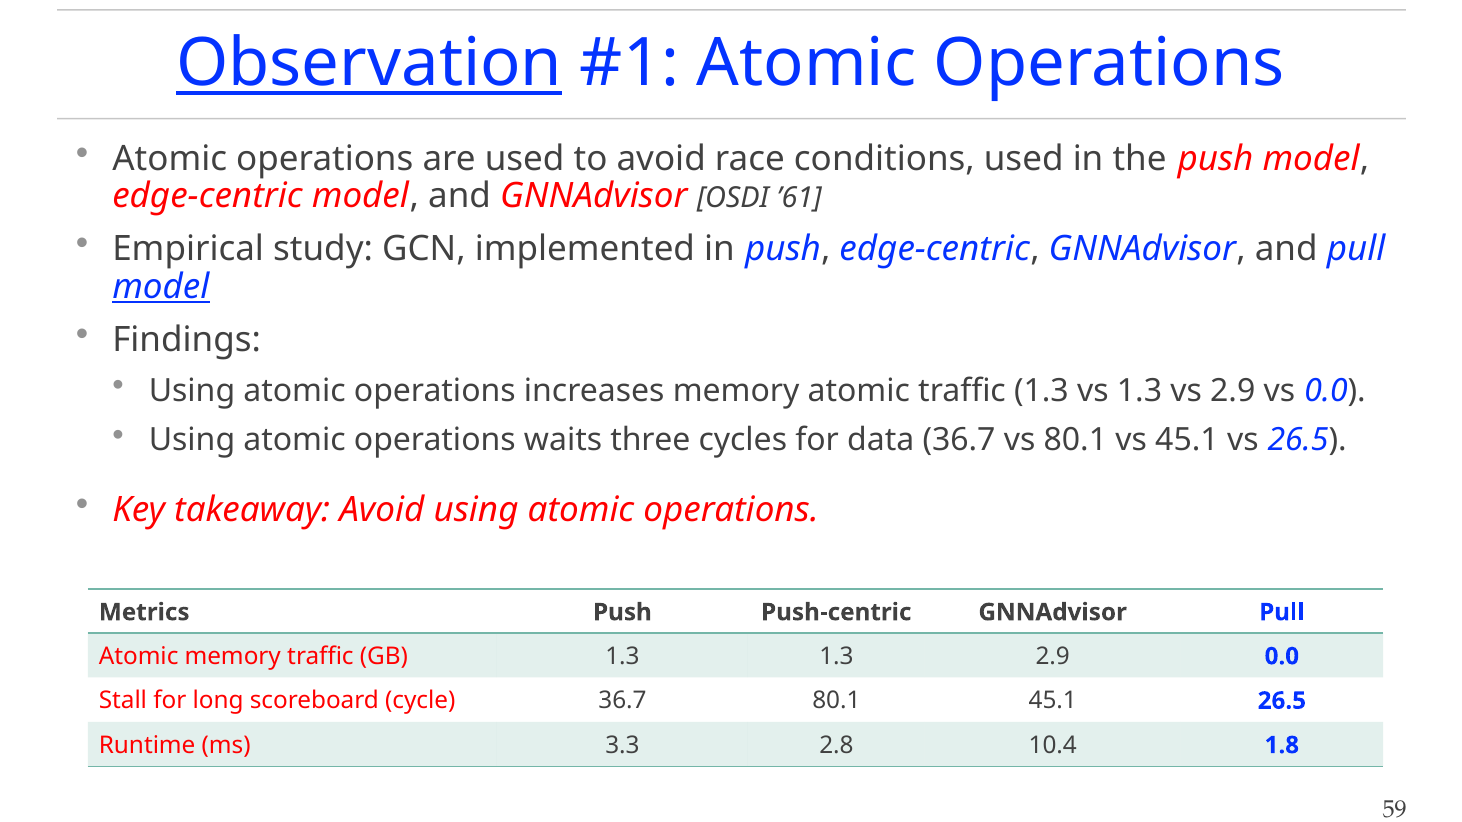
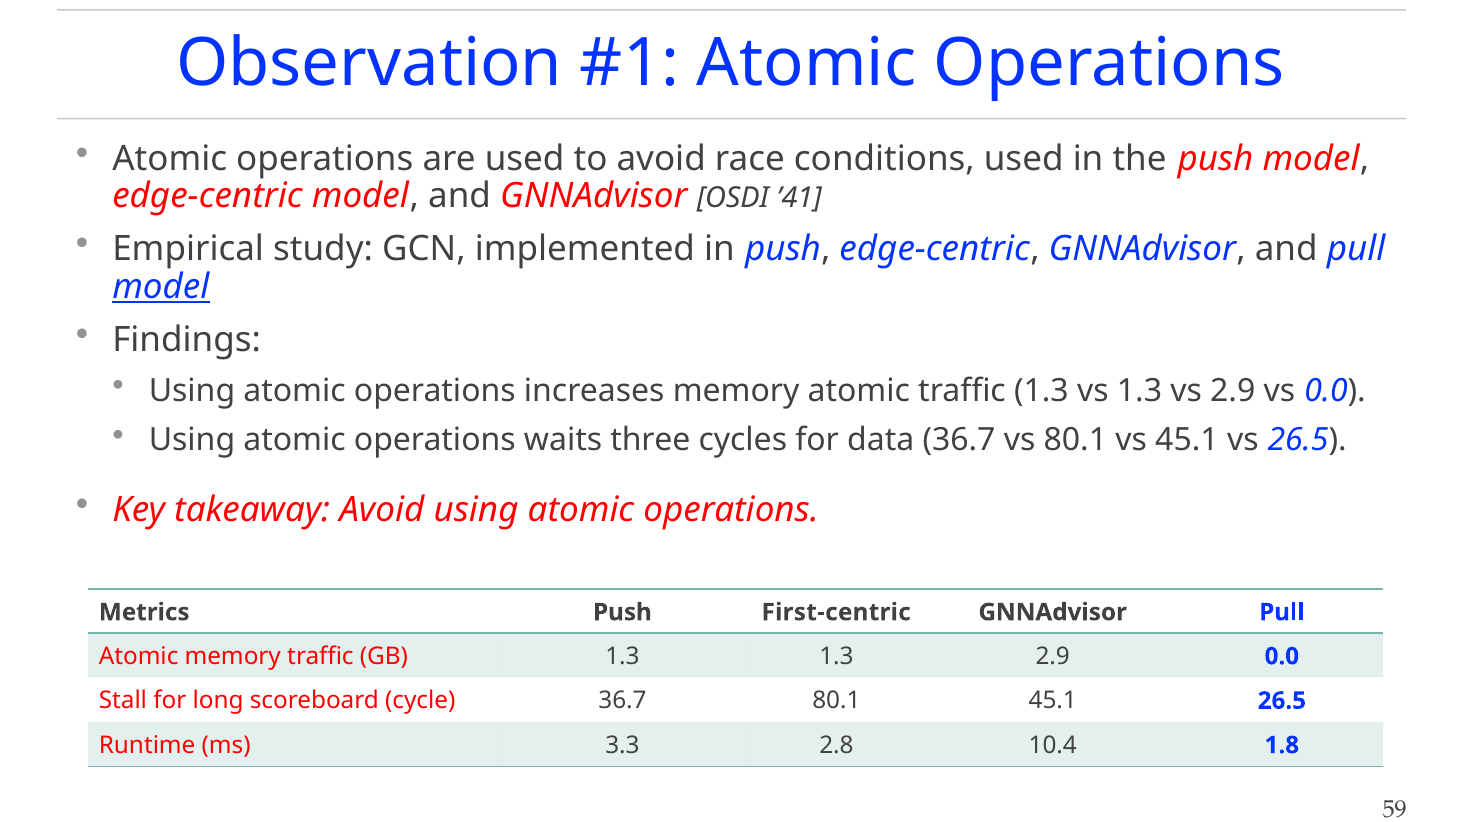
Observation underline: present -> none (369, 64)
’61: ’61 -> ’41 (799, 199)
Push-centric: Push-centric -> First-centric (836, 613)
